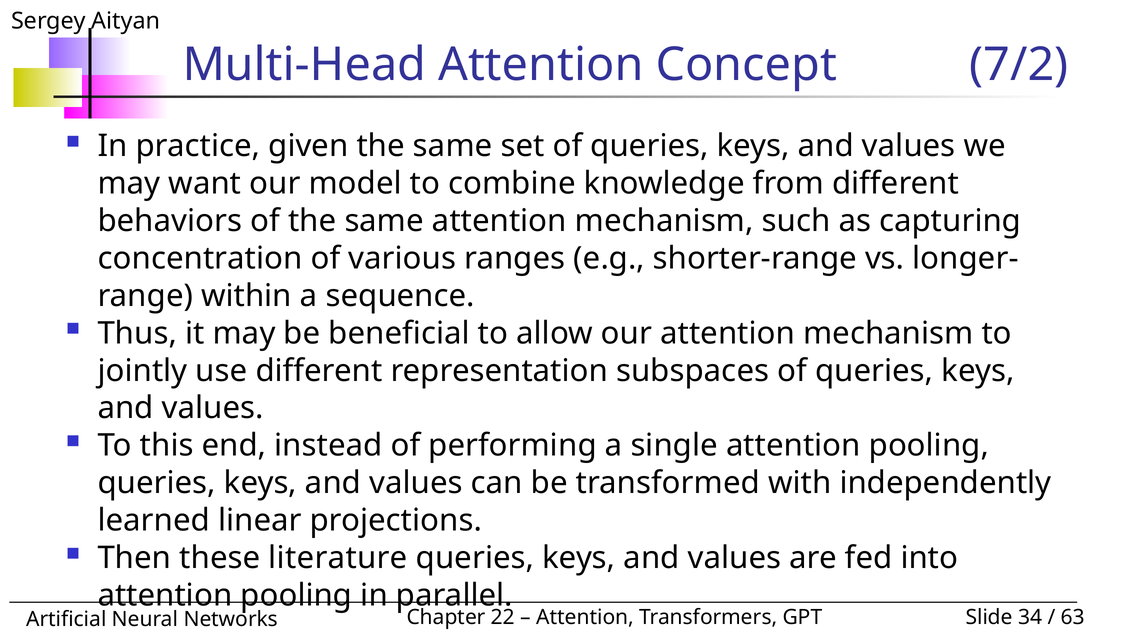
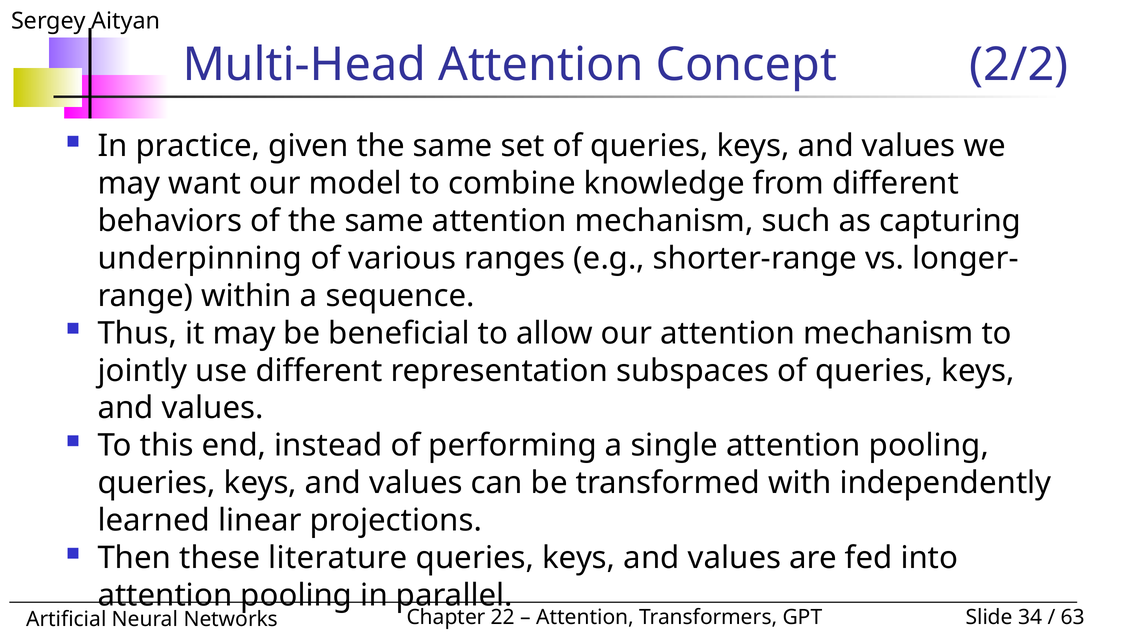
7/2: 7/2 -> 2/2 (1019, 65)
concentration: concentration -> underpinning (200, 258)
